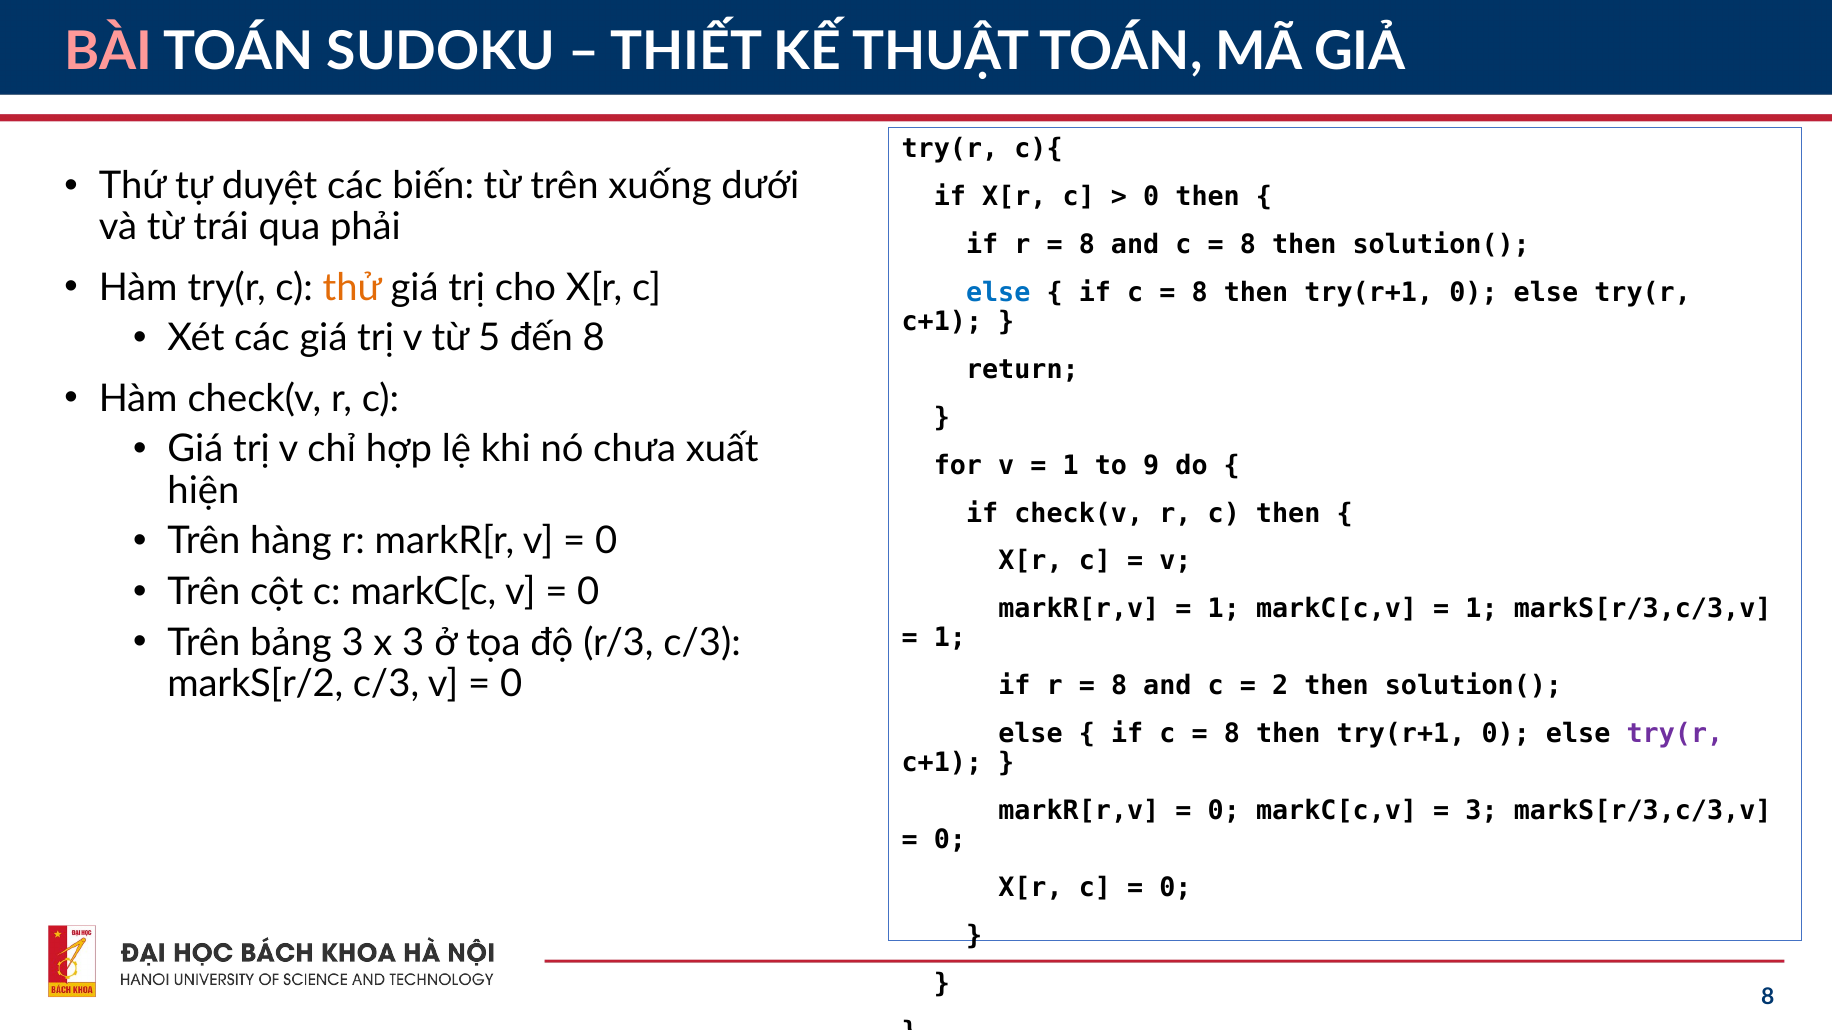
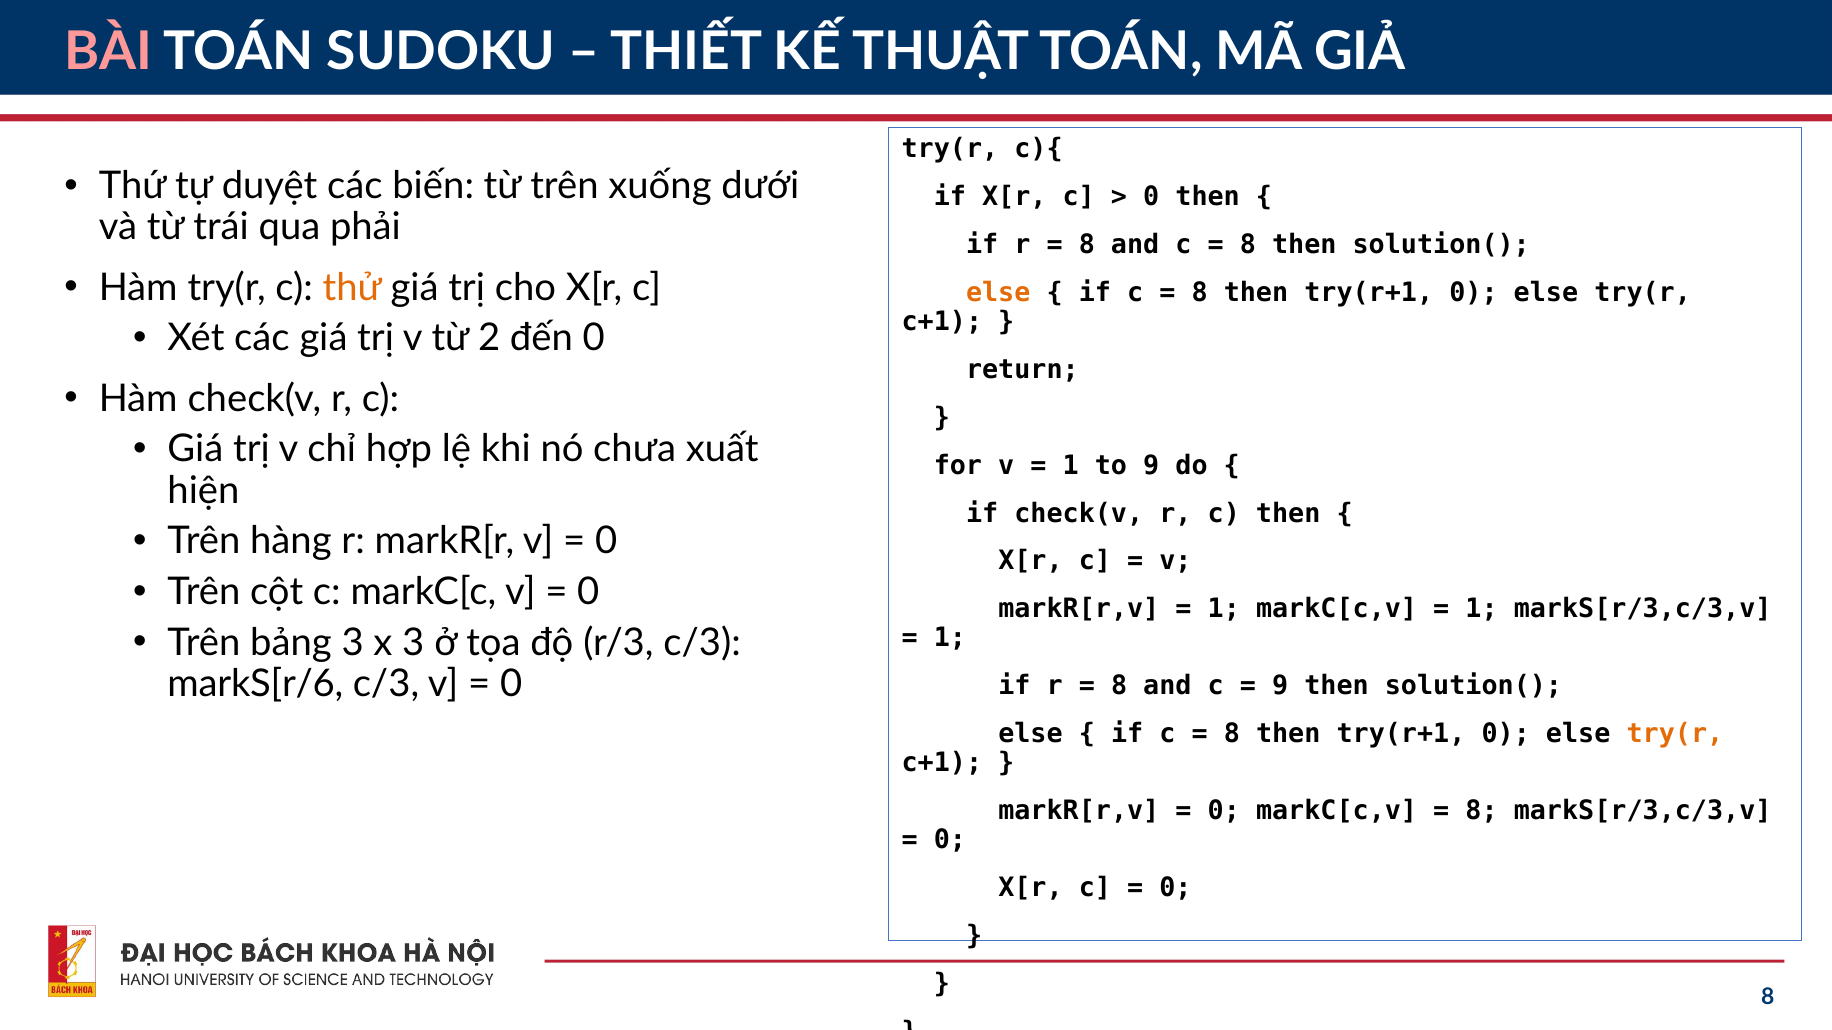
else colour: blue -> orange (998, 293)
5: 5 -> 2 (489, 339)
đến 8: 8 -> 0 (594, 339)
markS[r/2: markS[r/2 -> markS[r/6 (255, 684)
2: 2 -> 9 (1280, 686)
try(r colour: purple -> orange (1675, 734)
3: 3 -> 8 (1482, 811)
